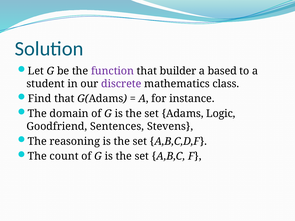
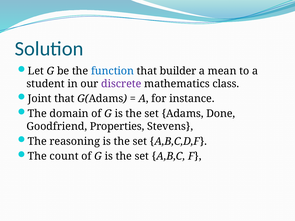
function colour: purple -> blue (113, 71)
based: based -> mean (222, 71)
Find: Find -> Joint (40, 99)
Logic: Logic -> Done (221, 114)
Sentences: Sentences -> Properties (117, 127)
